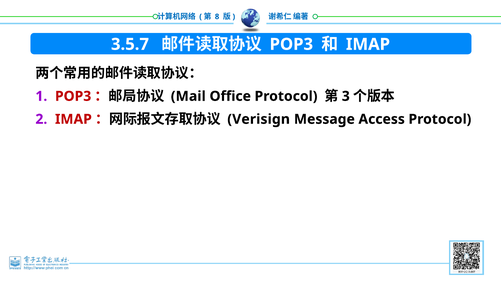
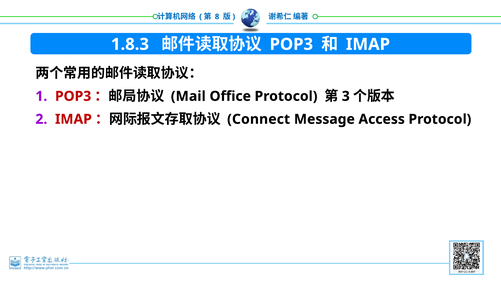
3.5.7: 3.5.7 -> 1.8.3 (130, 44)
Verisign: Verisign -> Connect (259, 119)
